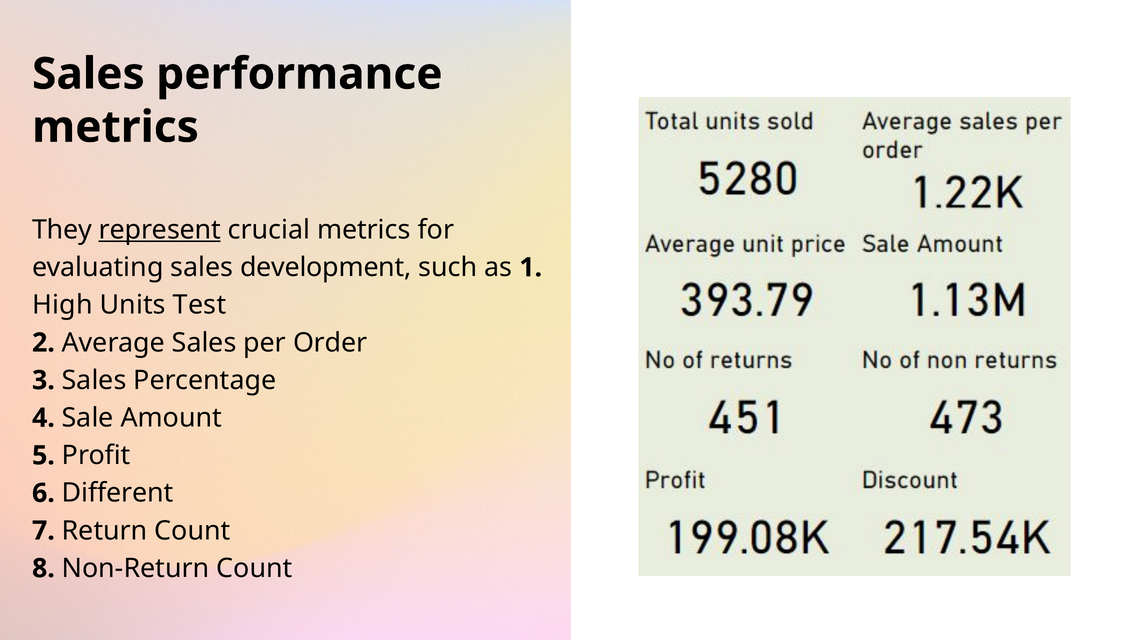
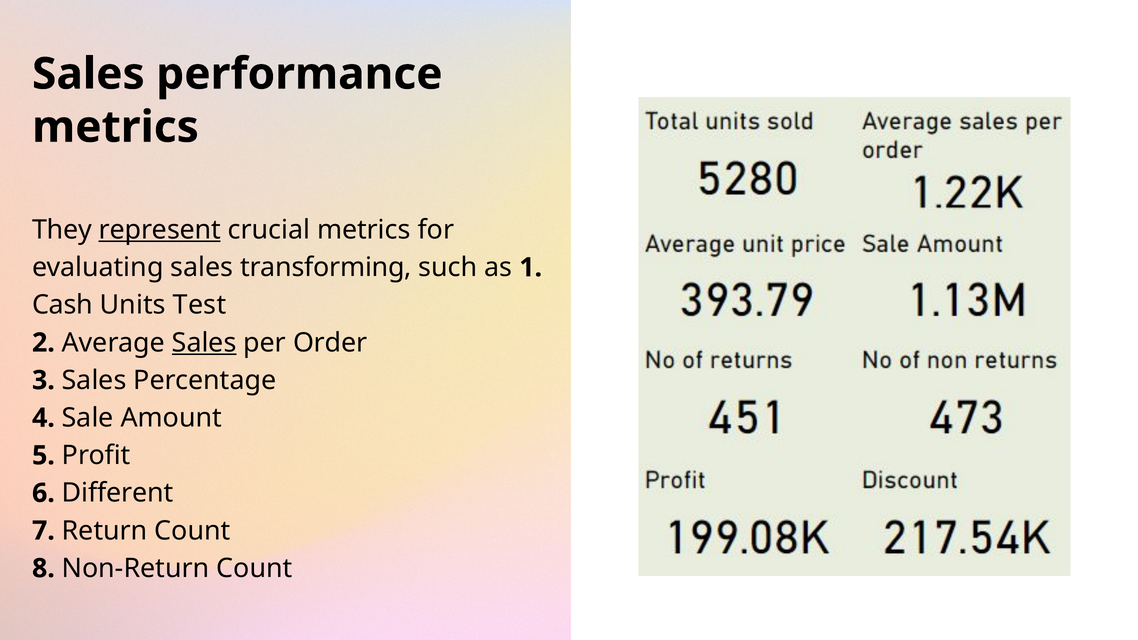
development: development -> transforming (326, 268)
High: High -> Cash (63, 305)
Sales underline: none -> present (204, 343)
